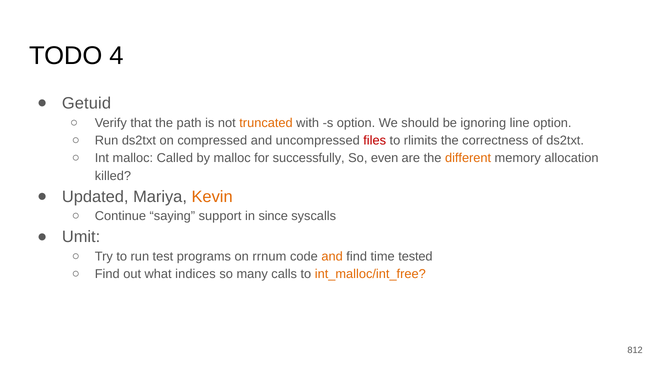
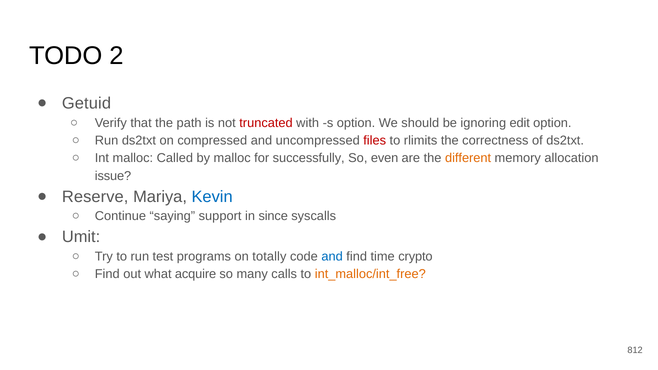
4: 4 -> 2 (116, 56)
truncated colour: orange -> red (266, 123)
line: line -> edit (520, 123)
killed: killed -> issue (113, 176)
Updated: Updated -> Reserve (95, 197)
Kevin colour: orange -> blue (212, 197)
rrnum: rrnum -> totally (269, 257)
and colour: orange -> blue (332, 257)
tested: tested -> crypto (415, 257)
indices: indices -> acquire (196, 274)
